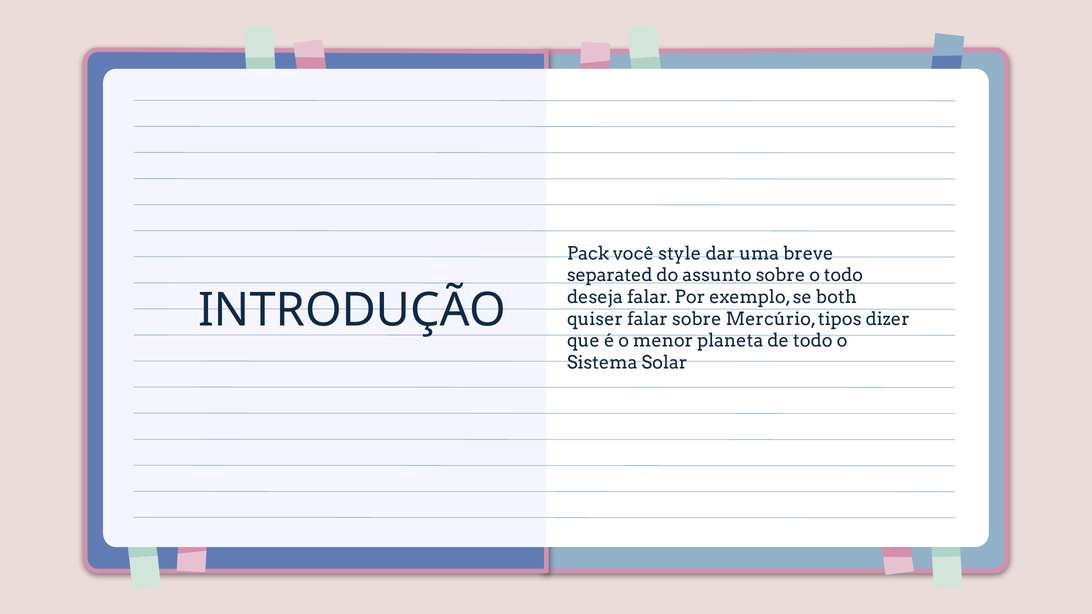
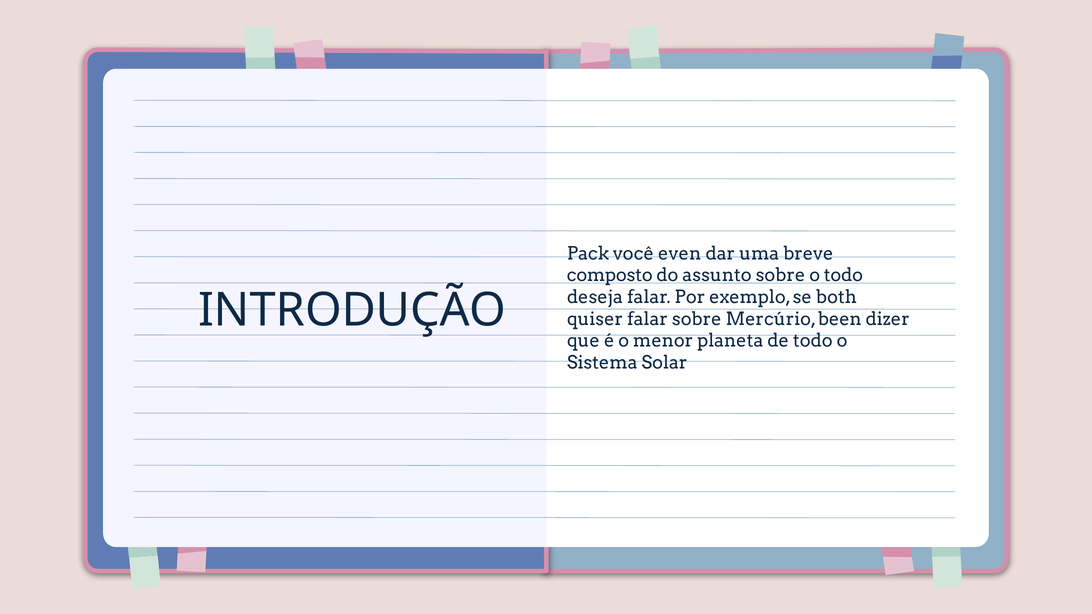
style: style -> even (680, 254)
separated: separated -> composto (610, 276)
tipos: tipos -> been (840, 319)
